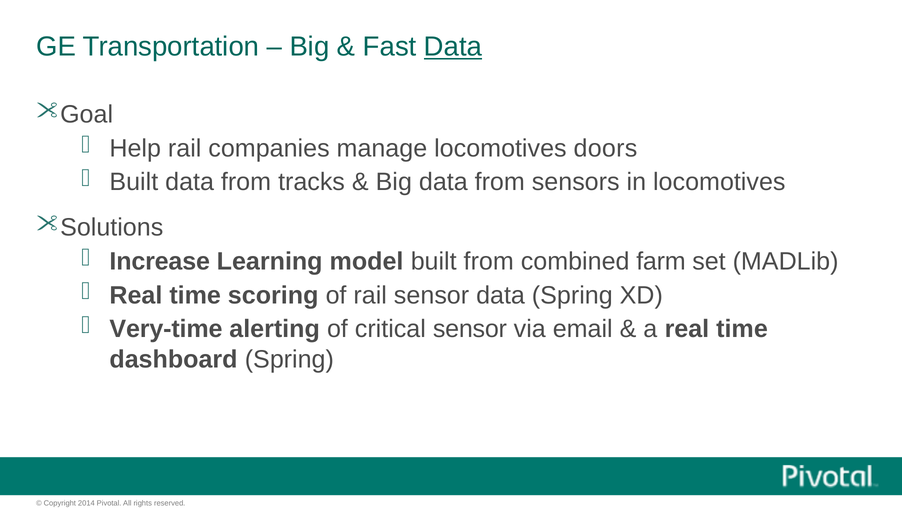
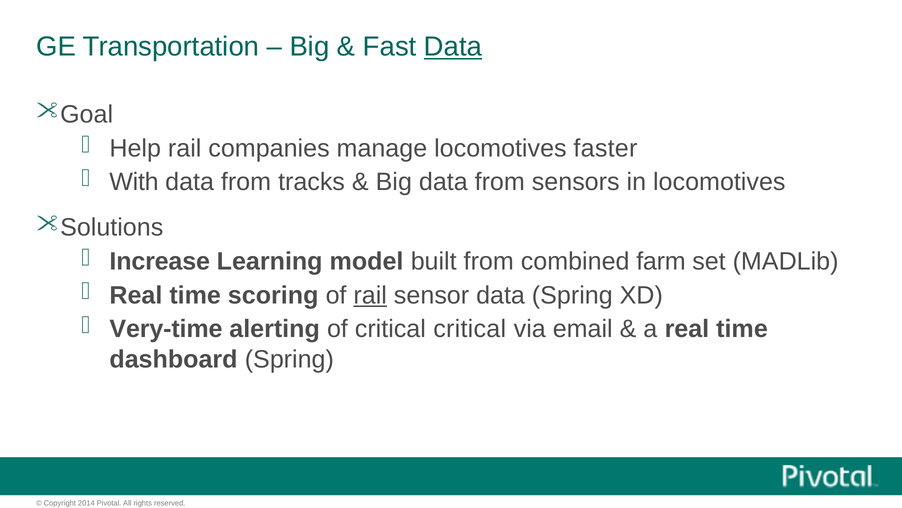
doors: doors -> faster (605, 148)
Built: Built -> With (134, 182)
rail underline: none -> present (370, 295)
critical sensor: sensor -> critical (470, 329)
